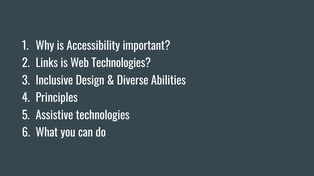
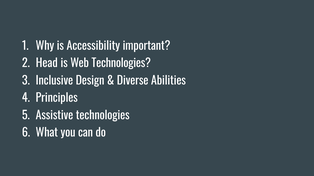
Links: Links -> Head (47, 64)
